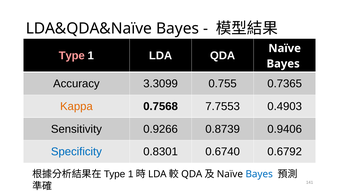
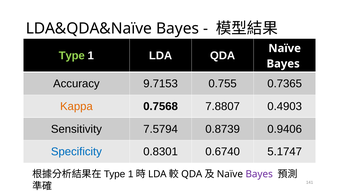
Type colour: pink -> light green (72, 55)
3.3099: 3.3099 -> 9.7153 (161, 83)
7.7553: 7.7553 -> 7.8807 (223, 106)
0.9266: 0.9266 -> 7.5794 (161, 129)
0.6792: 0.6792 -> 5.1747 (285, 151)
Bayes colour: blue -> purple (259, 174)
